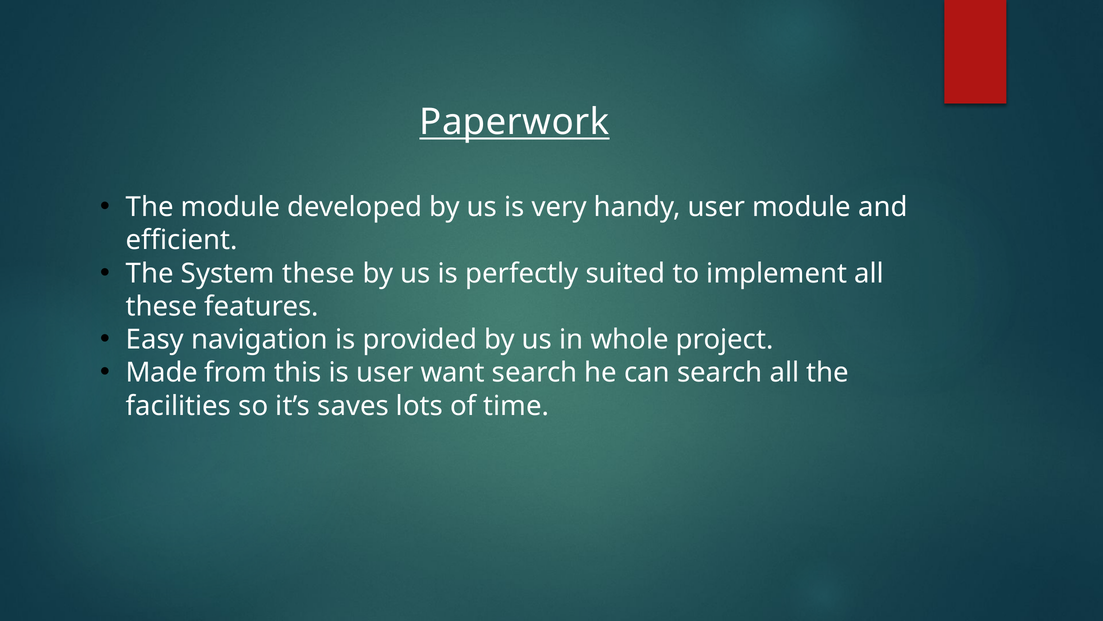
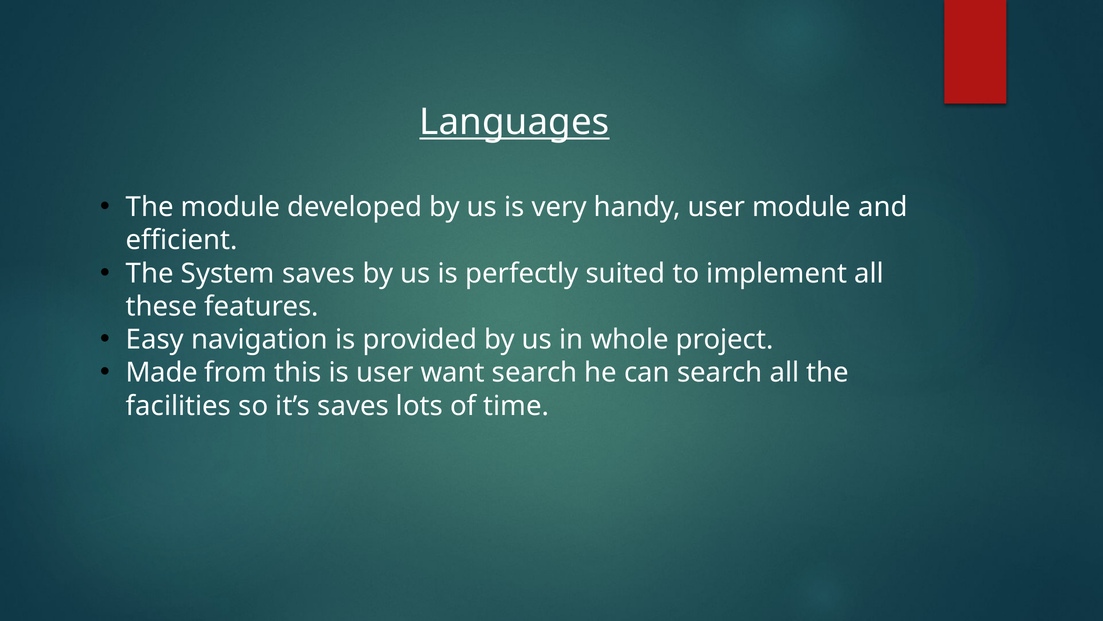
Paperwork: Paperwork -> Languages (514, 122)
System these: these -> saves (319, 273)
